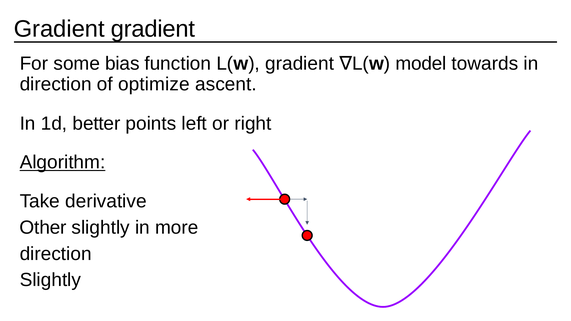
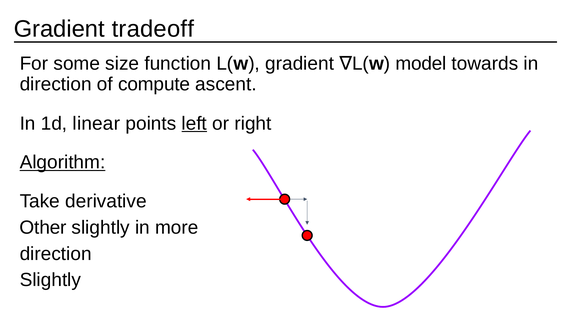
Gradient gradient: gradient -> tradeoff (153, 29)
bias: bias -> size (122, 64)
optimize: optimize -> compute (154, 84)
better: better -> linear (96, 123)
left underline: none -> present (194, 123)
